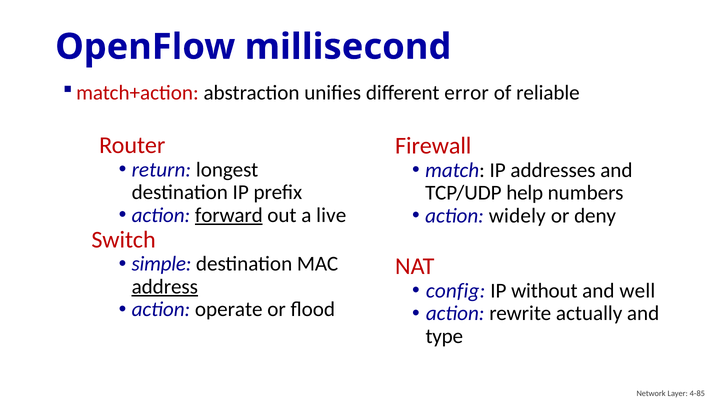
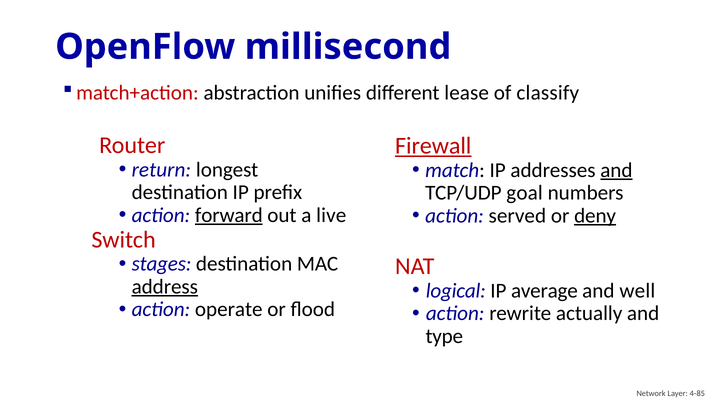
error: error -> lease (467, 93)
reliable: reliable -> classify (548, 93)
Firewall underline: none -> present (433, 146)
and underline: none -> present (616, 170)
help: help -> goal (525, 193)
widely: widely -> served (517, 216)
deny underline: none -> present (595, 216)
simple: simple -> stages (162, 264)
config: config -> logical (456, 291)
without: without -> average (544, 291)
